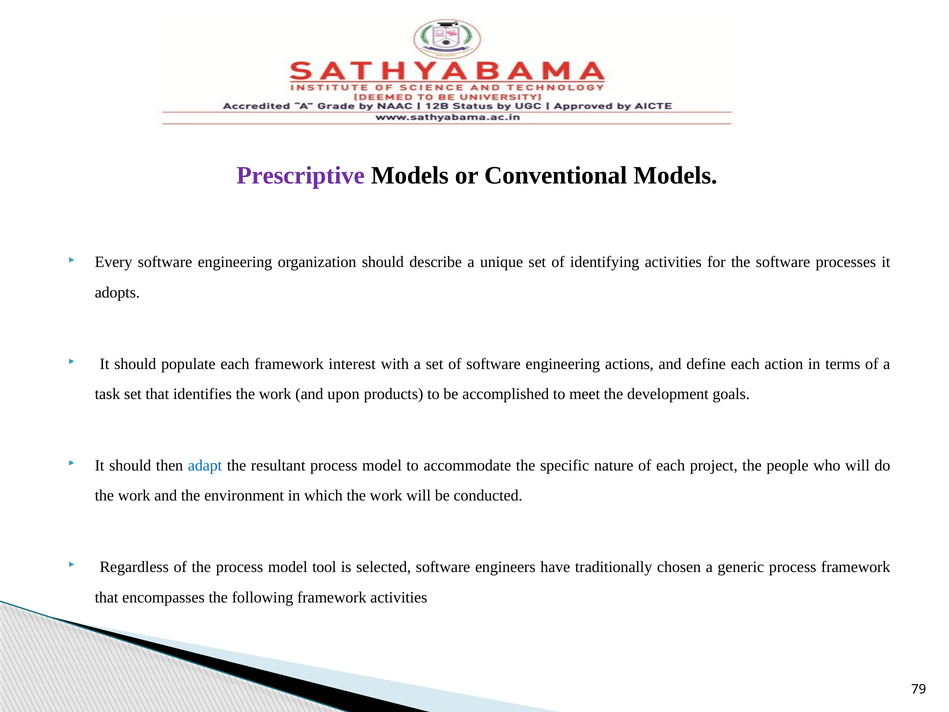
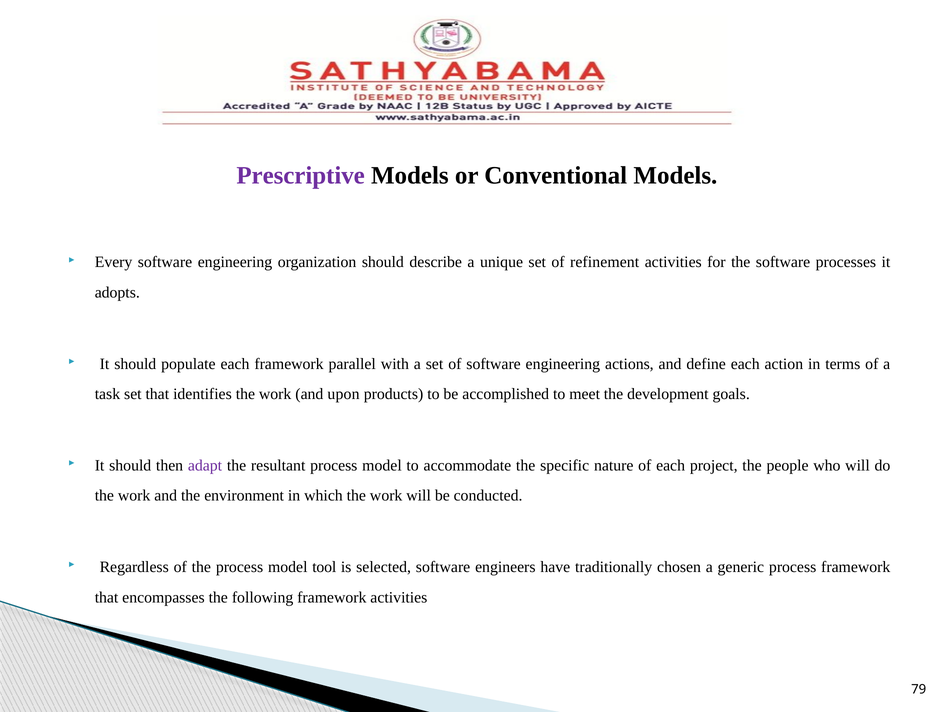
identifying: identifying -> refinement (605, 262)
interest: interest -> parallel (352, 364)
adapt colour: blue -> purple (205, 465)
